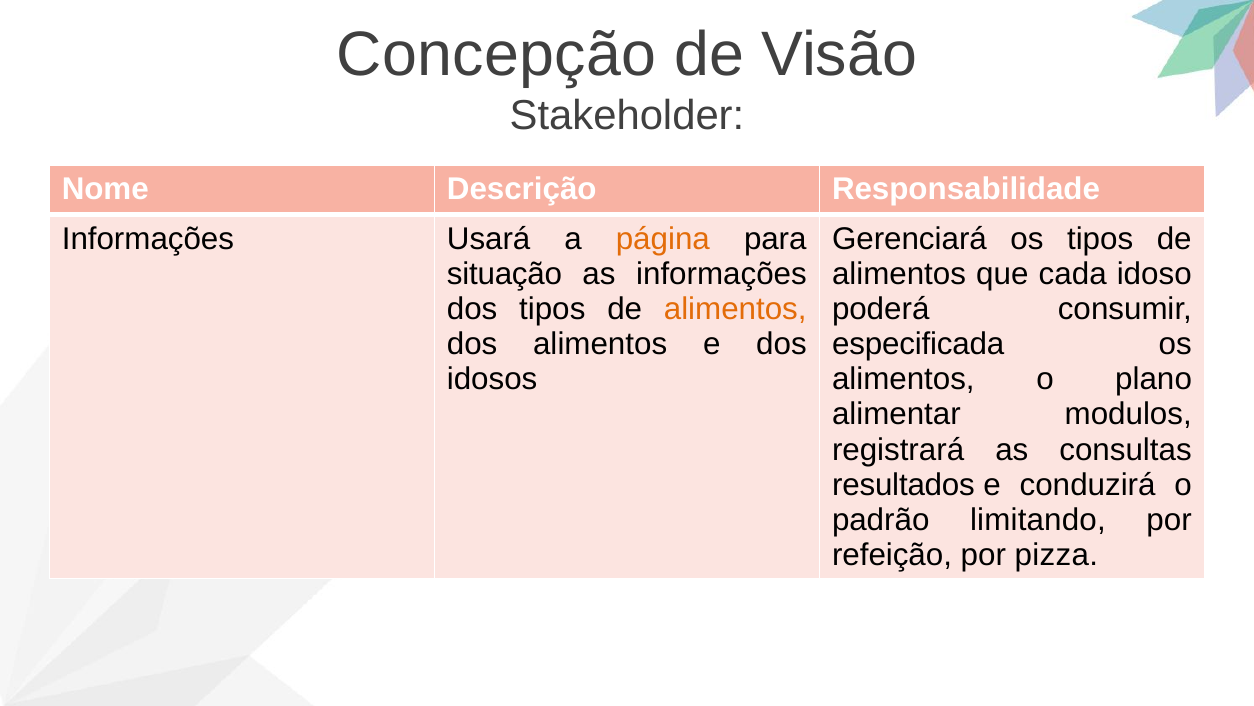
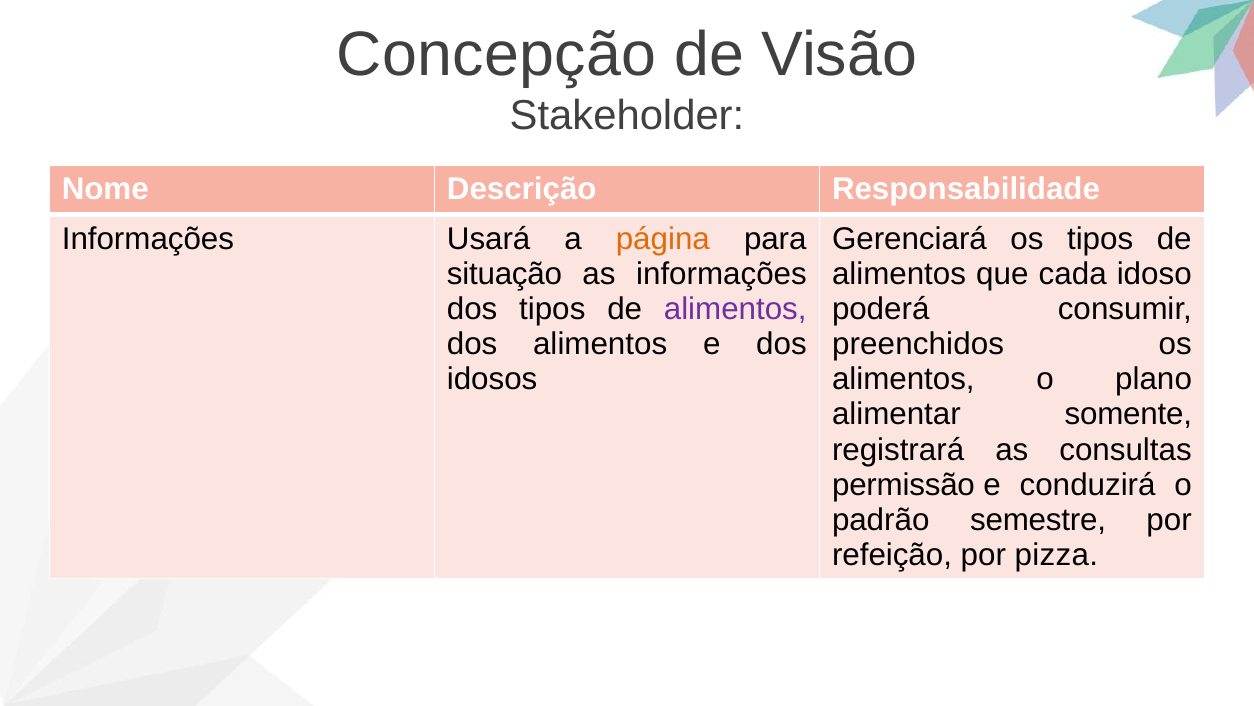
alimentos colour: orange -> purple (735, 309)
especificada: especificada -> preenchidos (918, 344)
modulos: modulos -> somente (1128, 414)
resultados: resultados -> permissão (903, 484)
limitando: limitando -> semestre (1038, 520)
